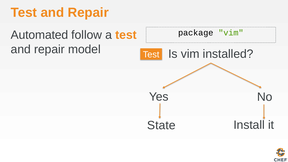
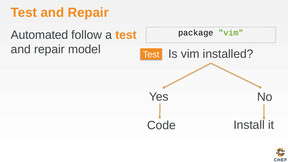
State: State -> Code (161, 125)
